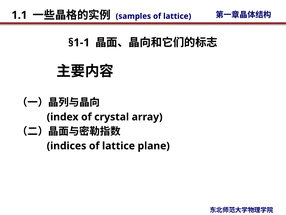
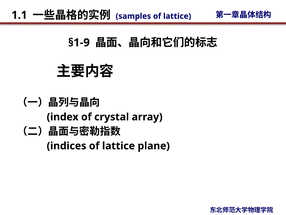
§1-1: §1-1 -> §1-9 (79, 43)
